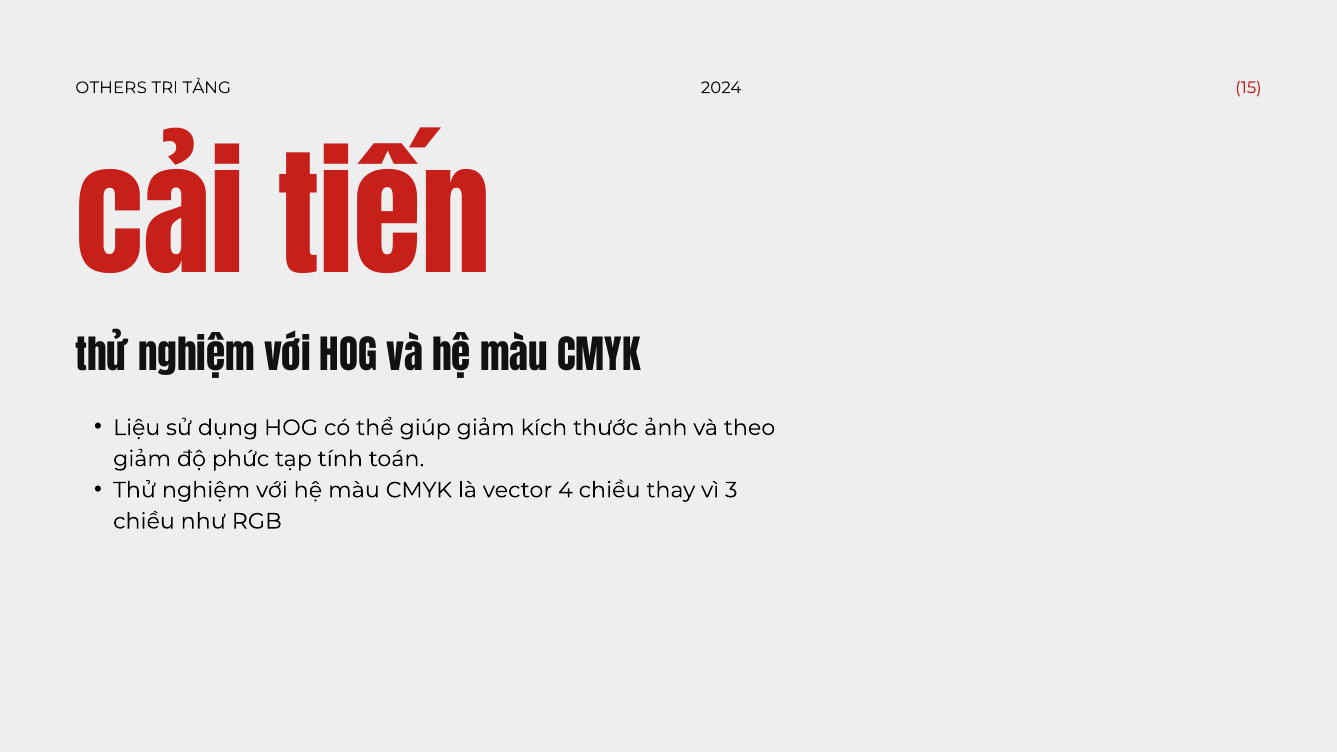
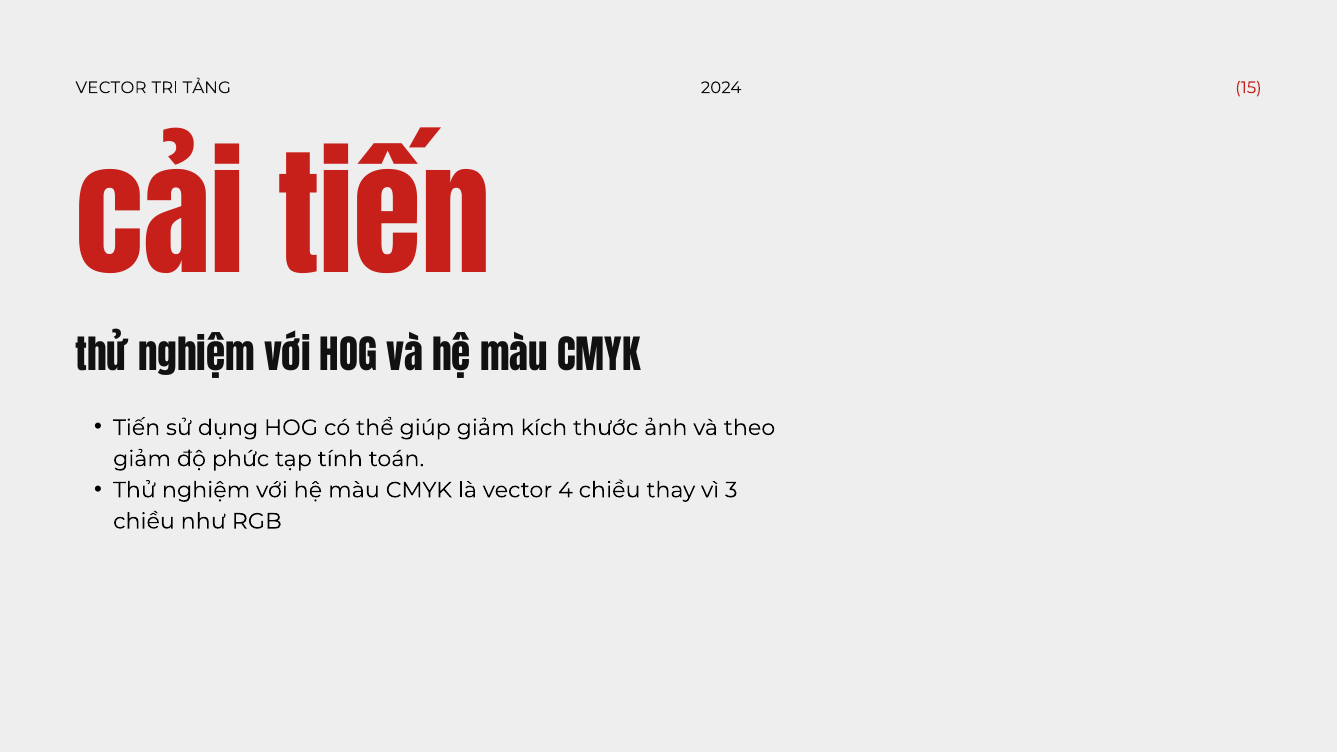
OTHERS: OTHERS -> VECTOR (111, 88)
Liệu: Liệu -> Tiến (137, 428)
